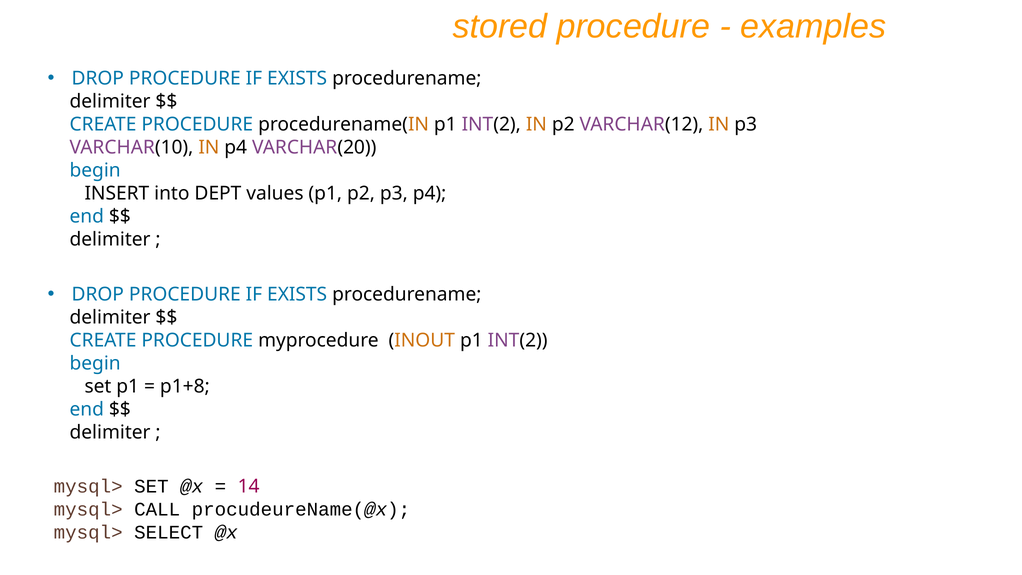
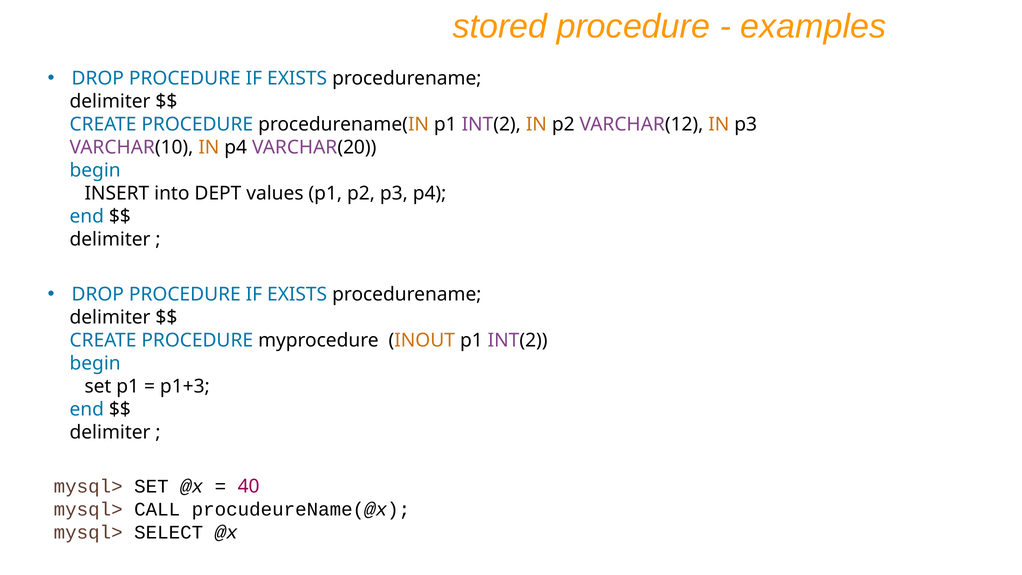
p1+8: p1+8 -> p1+3 (185, 386)
14: 14 -> 40 (249, 486)
